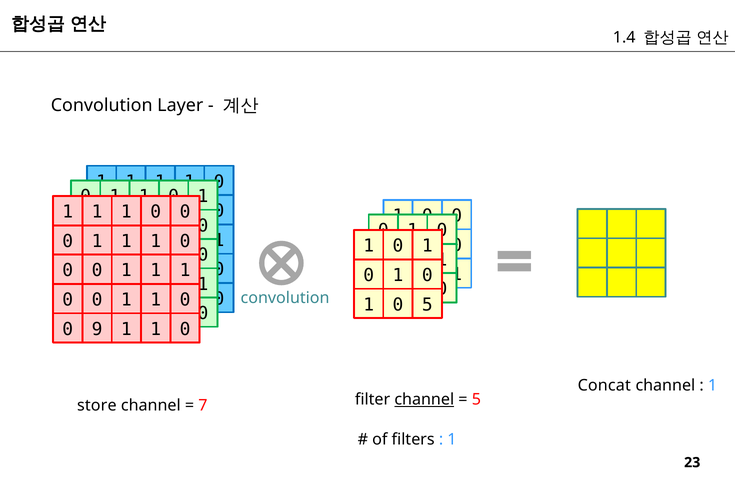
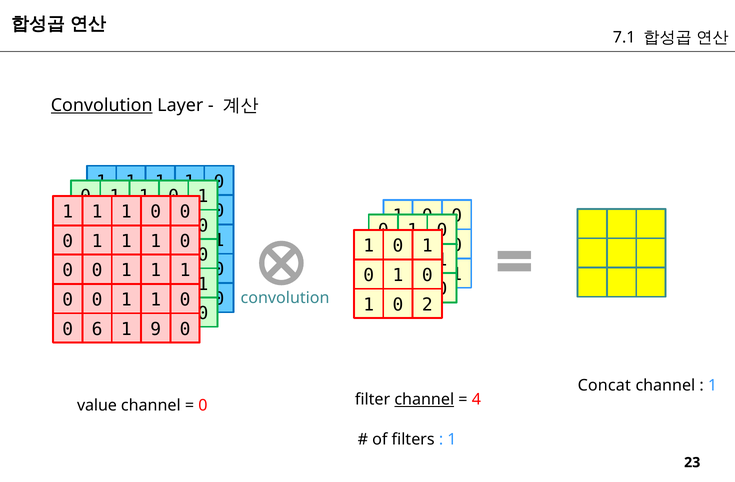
1.4: 1.4 -> 7.1 (624, 38)
Convolution underline: none -> present (102, 106)
0 5: 5 -> 2 (427, 305)
9: 9 -> 6 (97, 330)
1: 1 -> 9 (156, 330)
5: 5 -> 4 (476, 400)
store: store -> value (97, 406)
7: 7 -> 0 (203, 406)
